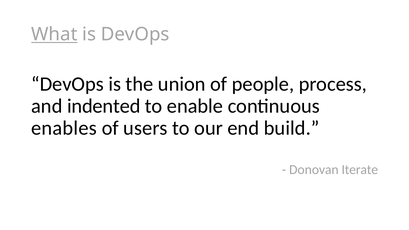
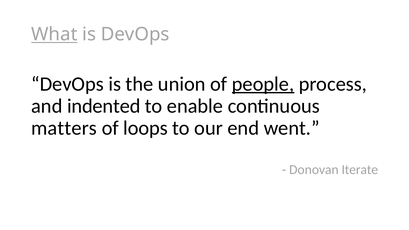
people underline: none -> present (263, 84)
enables: enables -> matters (64, 128)
users: users -> loops (146, 128)
build: build -> went (292, 128)
